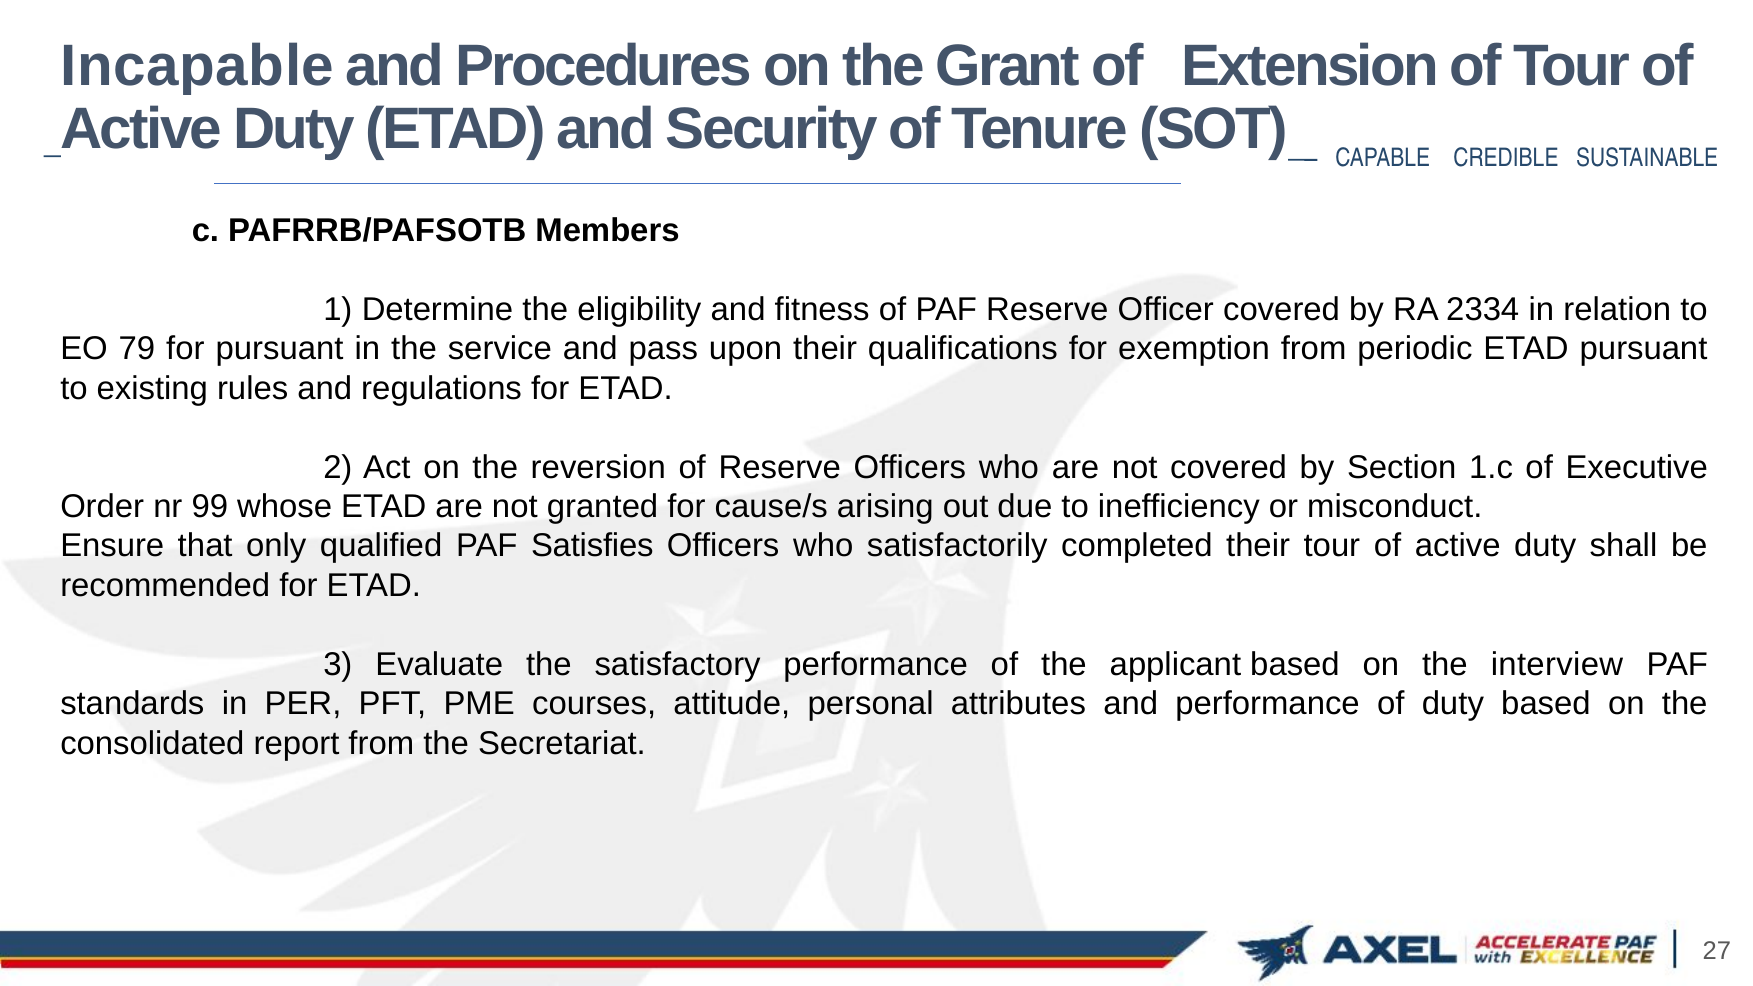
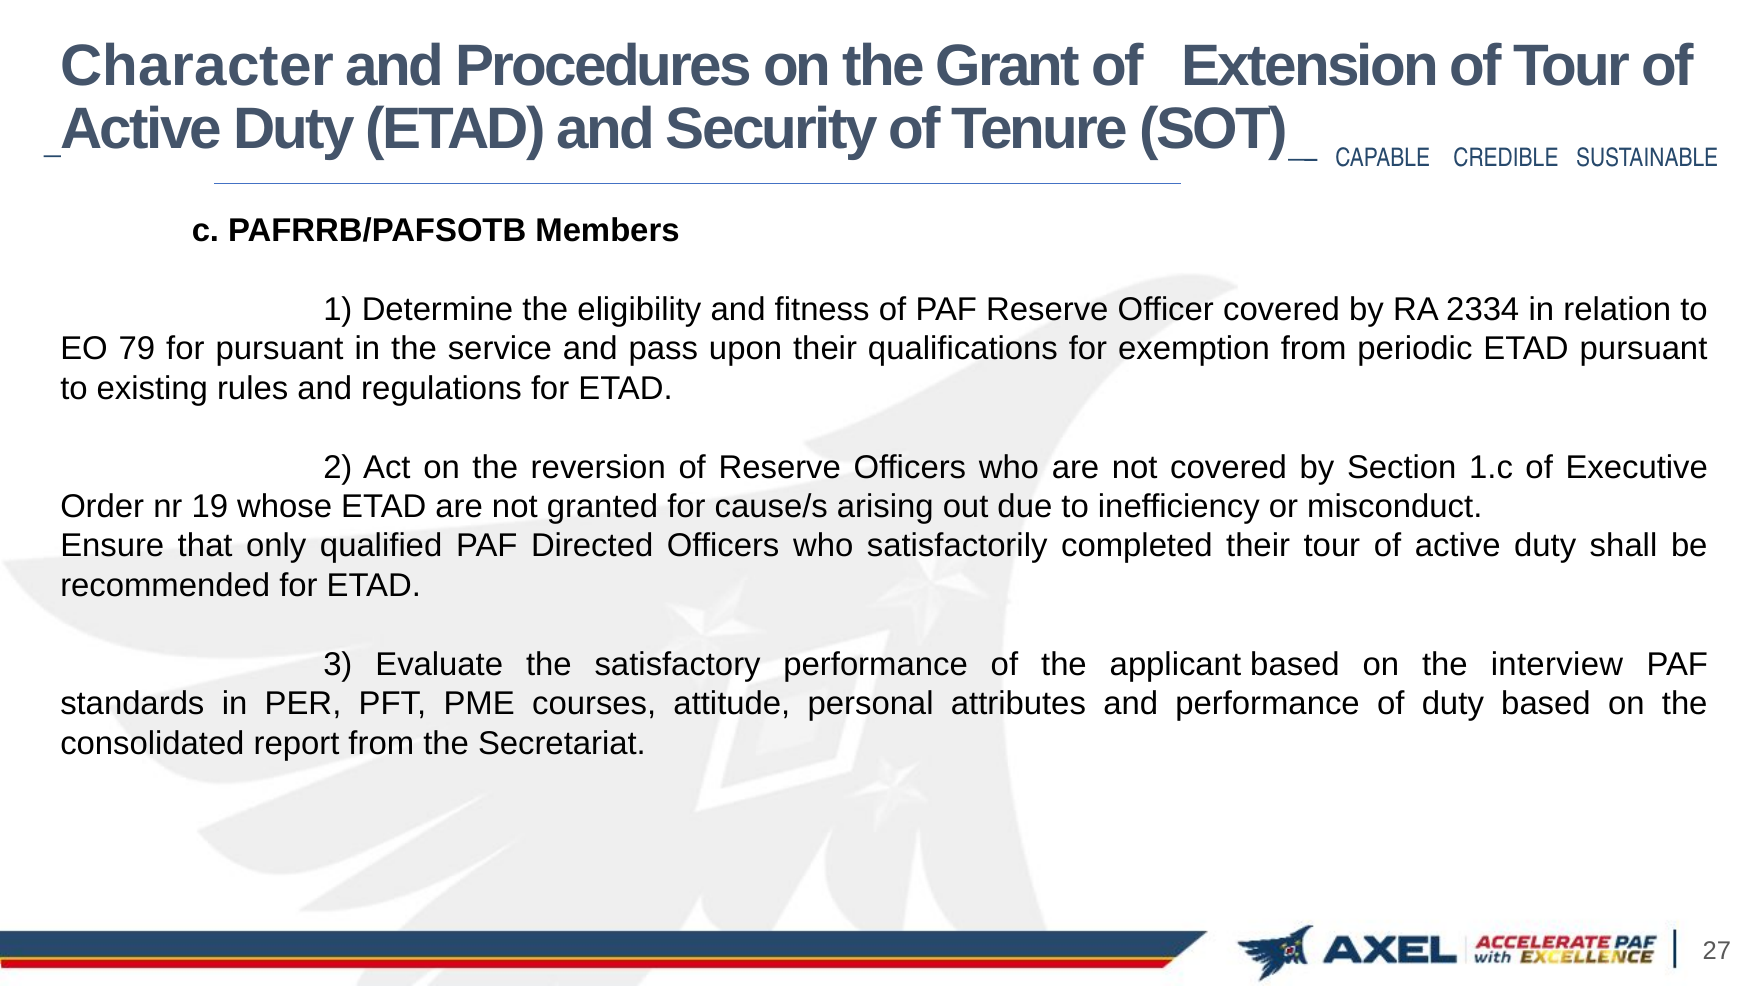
Incapable: Incapable -> Character (198, 66)
99: 99 -> 19 (210, 507)
Satisfies: Satisfies -> Directed (592, 546)
